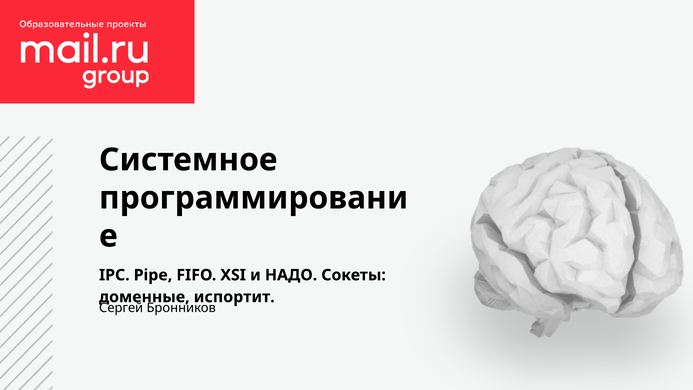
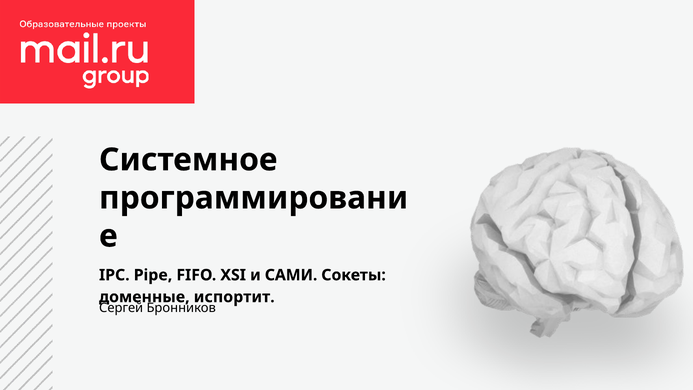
НАДО: НАДО -> САМИ (291, 275)
